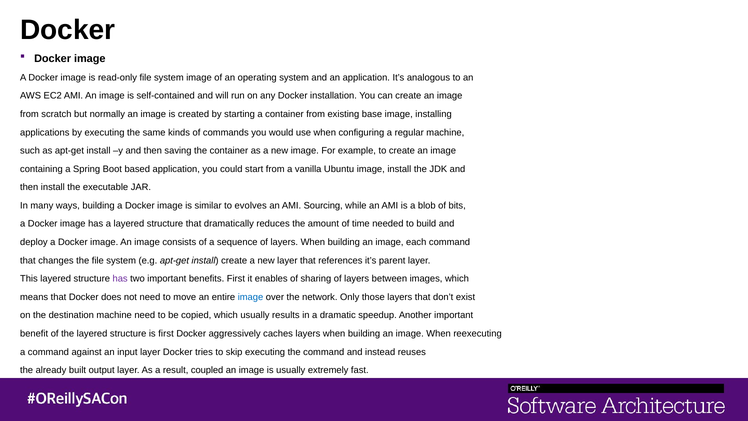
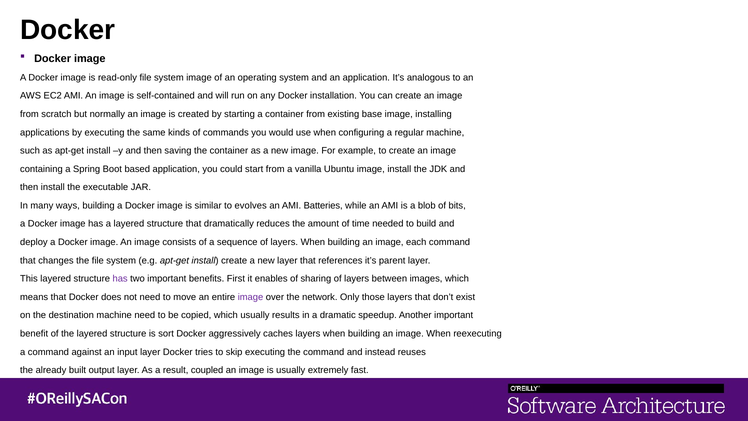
Sourcing: Sourcing -> Batteries (323, 206)
image colour: blue -> purple (250, 297)
is first: first -> sort (166, 333)
